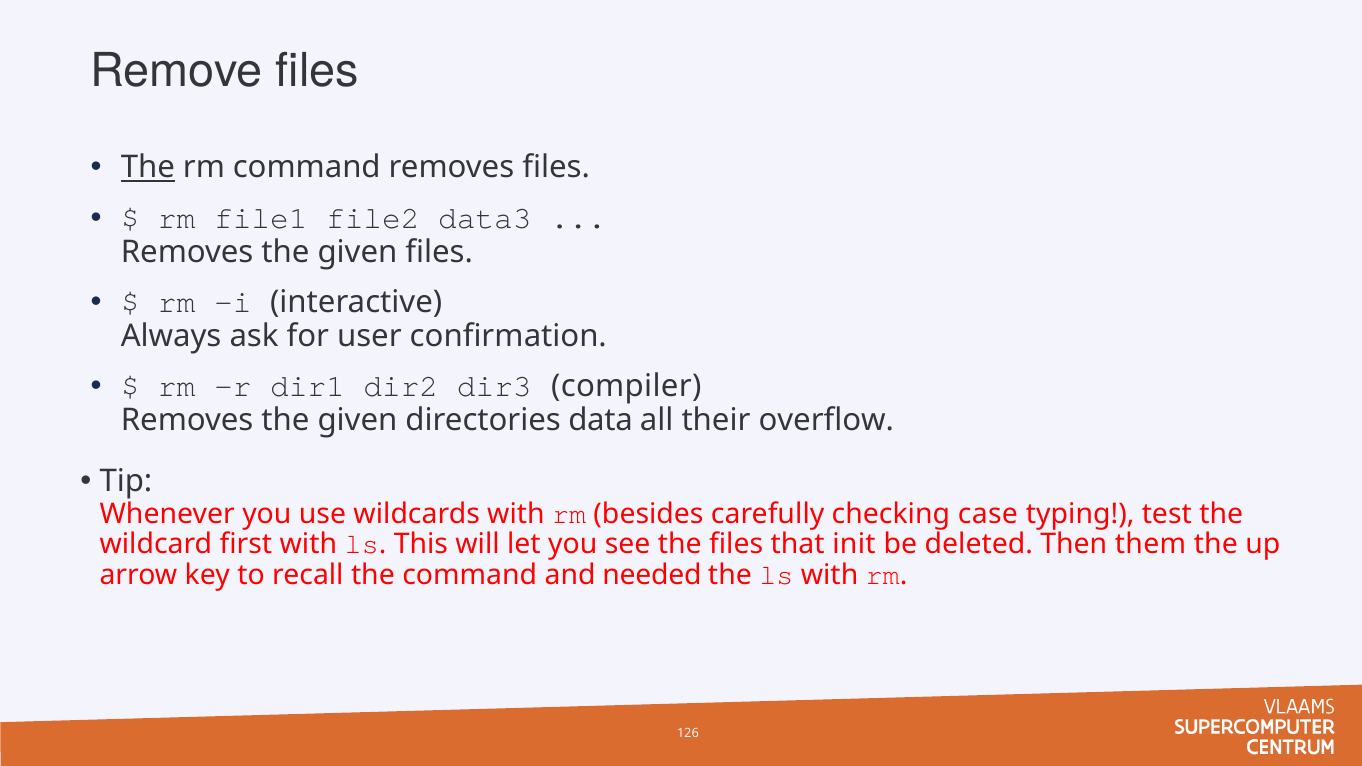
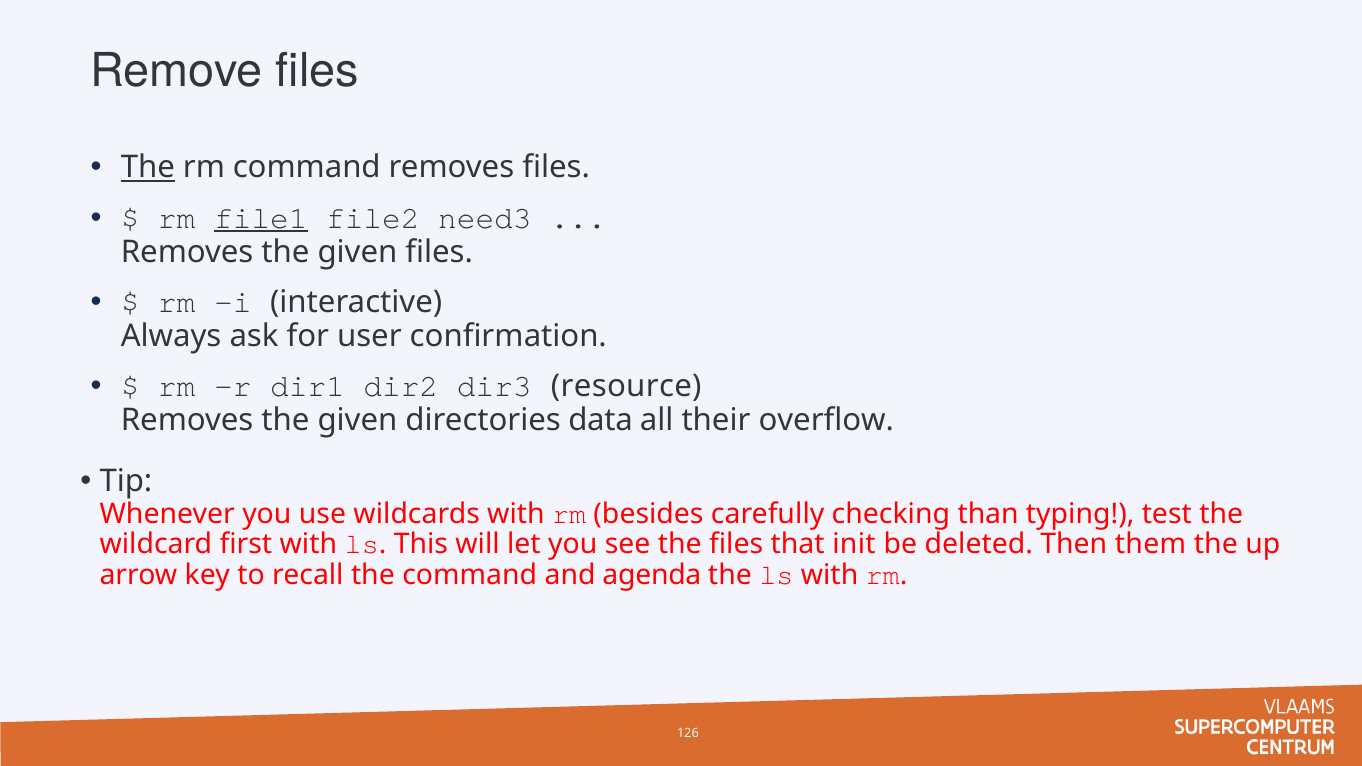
file1 underline: none -> present (261, 218)
data3: data3 -> need3 (485, 218)
compiler: compiler -> resource (626, 387)
case: case -> than (988, 514)
needed: needed -> agenda (652, 575)
